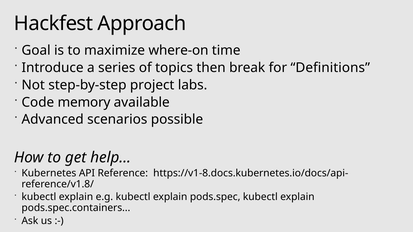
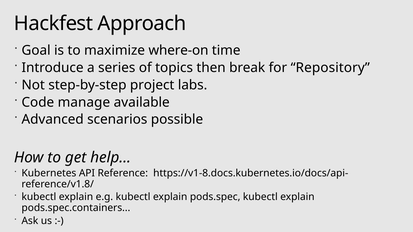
Definitions: Definitions -> Repository (330, 68)
memory: memory -> manage (84, 102)
